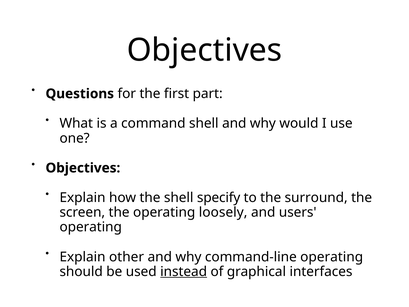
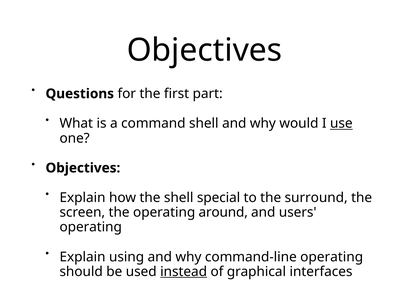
use underline: none -> present (341, 123)
specify: specify -> special (219, 198)
loosely: loosely -> around (223, 212)
other: other -> using (127, 257)
